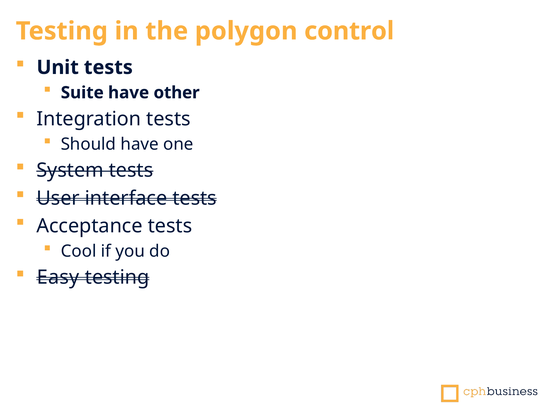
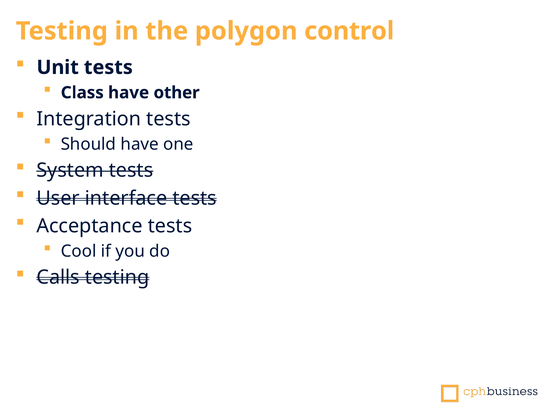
Suite: Suite -> Class (82, 93)
Easy: Easy -> Calls (58, 278)
